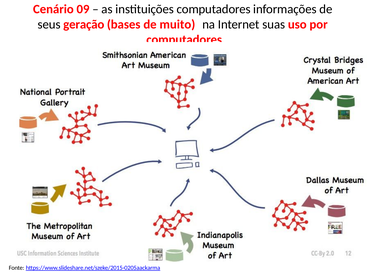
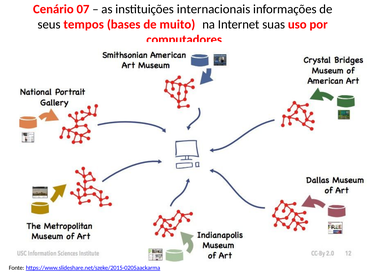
09: 09 -> 07 (83, 9)
instituições computadores: computadores -> internacionais (214, 9)
geração: geração -> tempos (84, 24)
